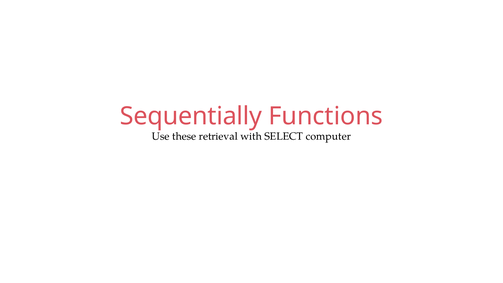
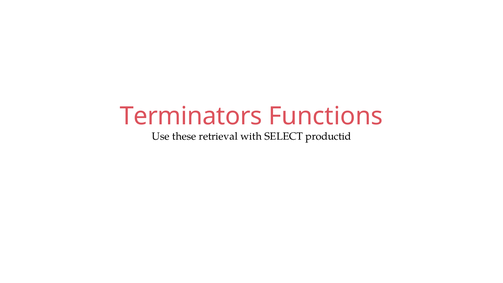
Sequentially: Sequentially -> Terminators (191, 116)
computer: computer -> productid (328, 137)
